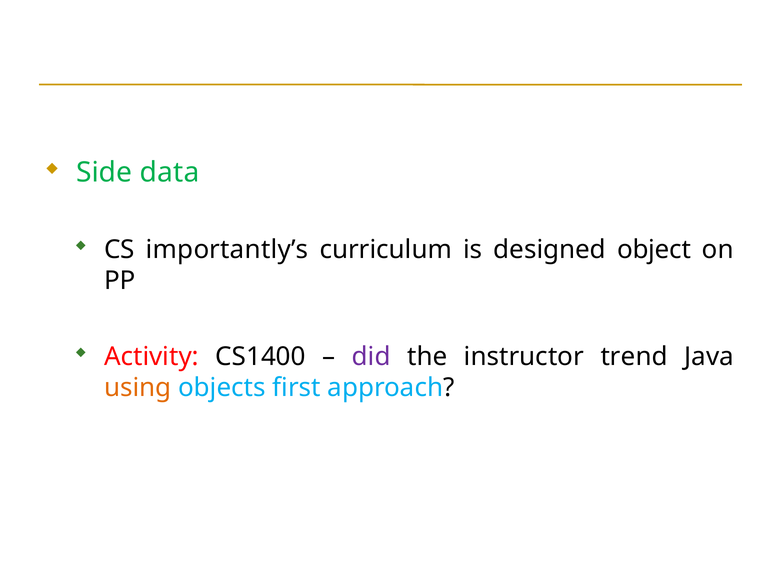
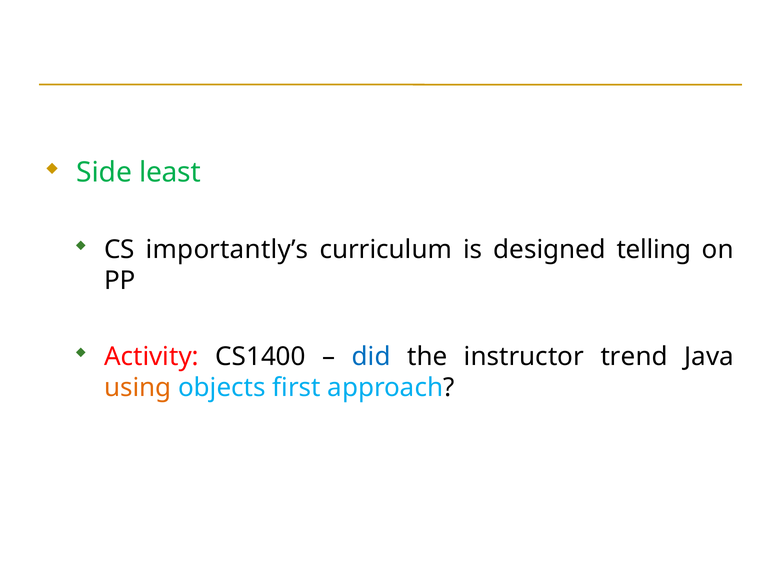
data: data -> least (170, 173)
object: object -> telling (654, 250)
did colour: purple -> blue (371, 357)
